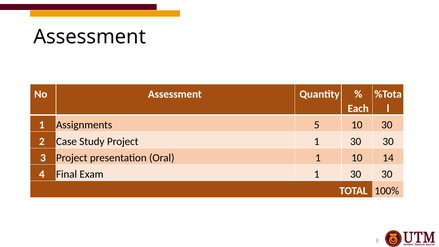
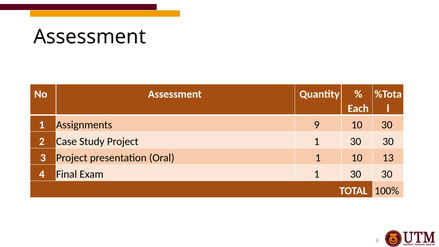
5: 5 -> 9 (317, 125)
14: 14 -> 13 (388, 158)
